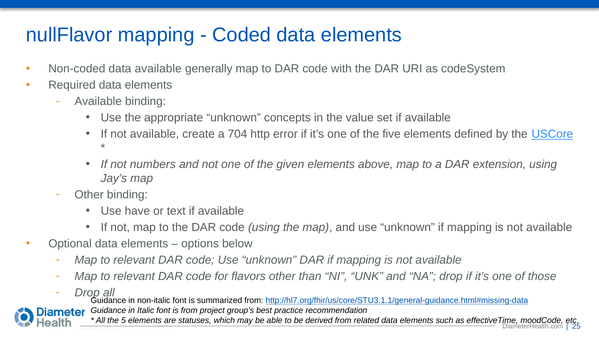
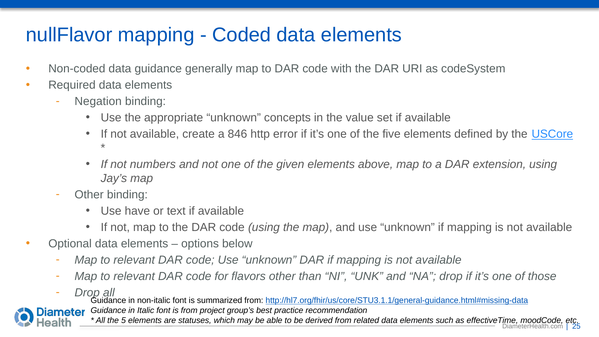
data available: available -> guidance (158, 69)
Available: Available -> Negation (98, 101)
704: 704 -> 846 (237, 134)
